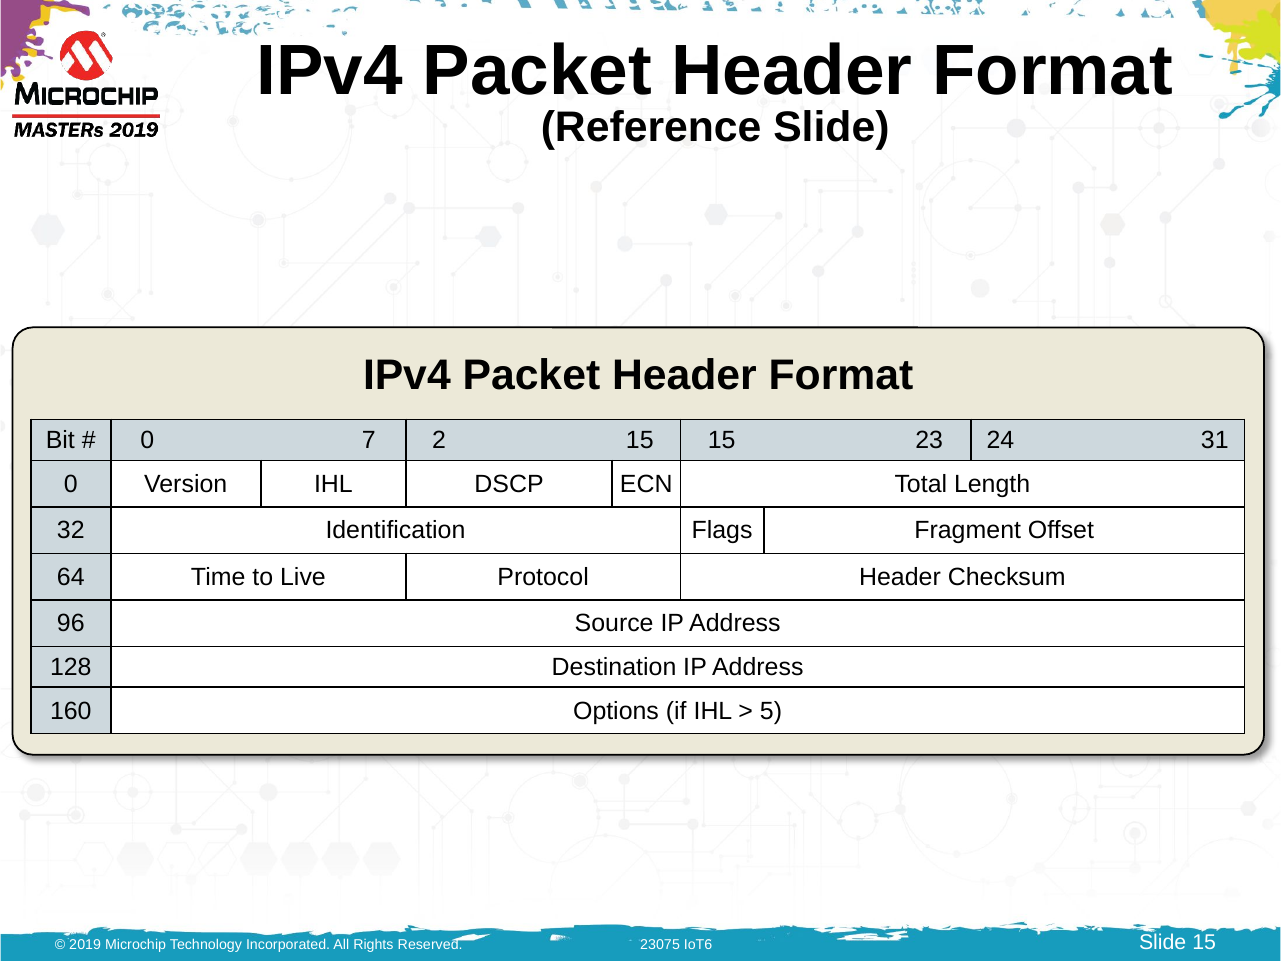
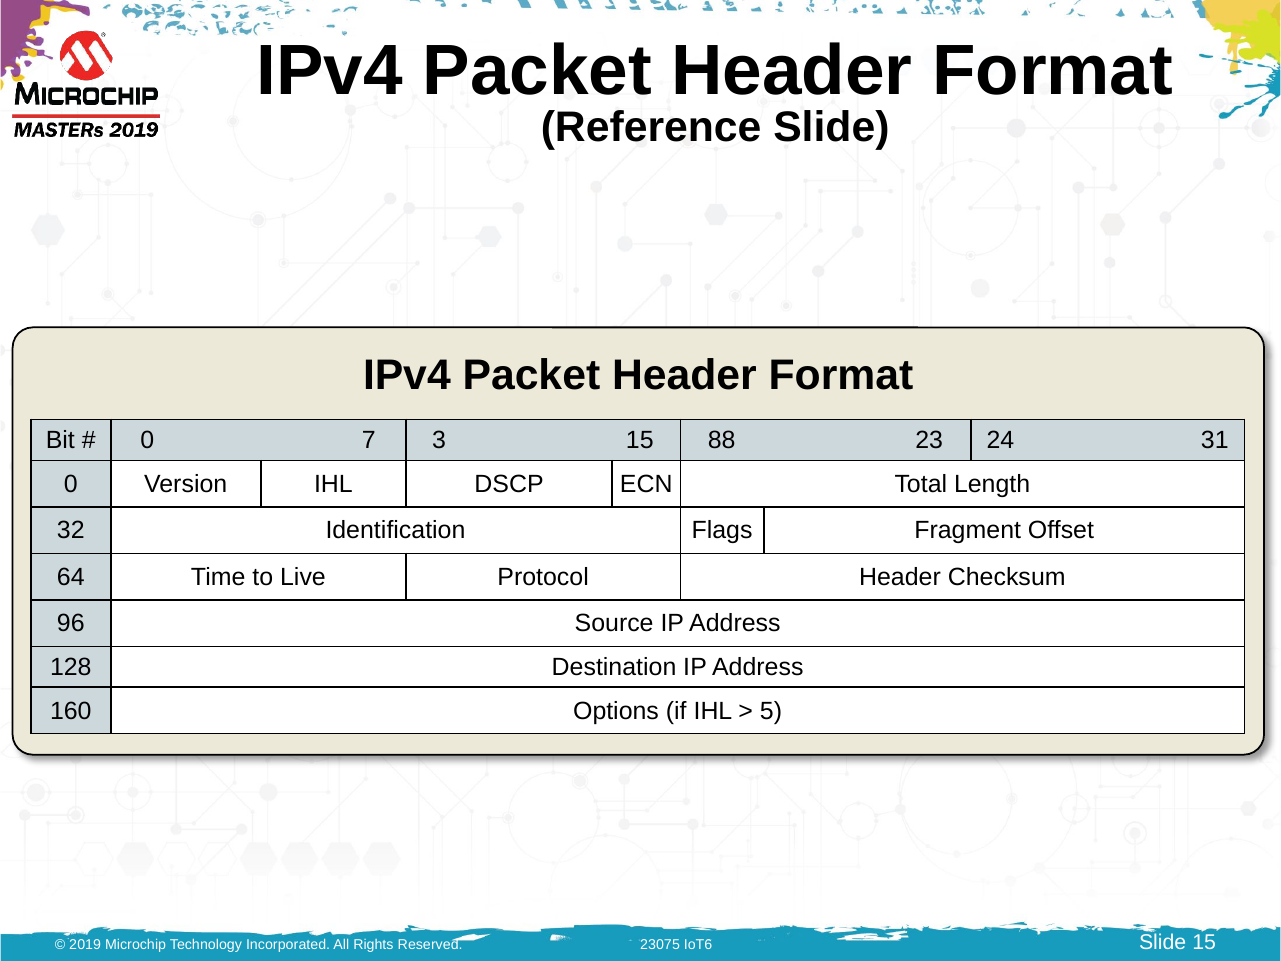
2: 2 -> 3 (439, 440)
15 15: 15 -> 88 (722, 440)
